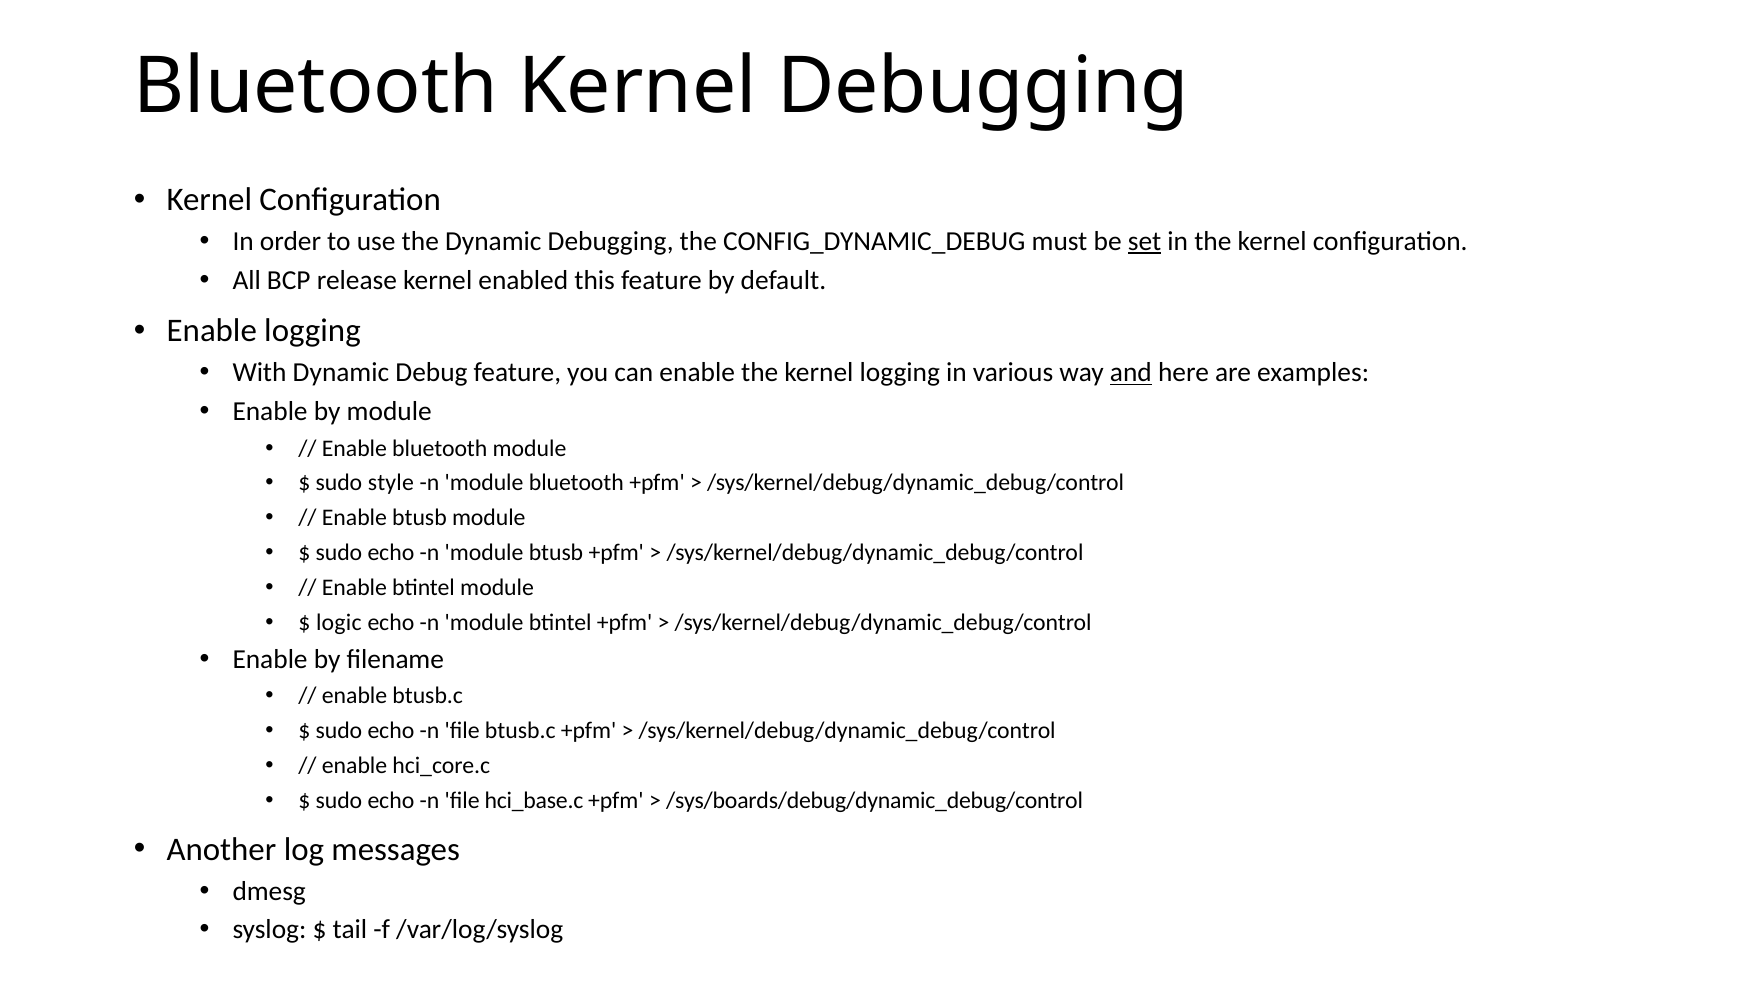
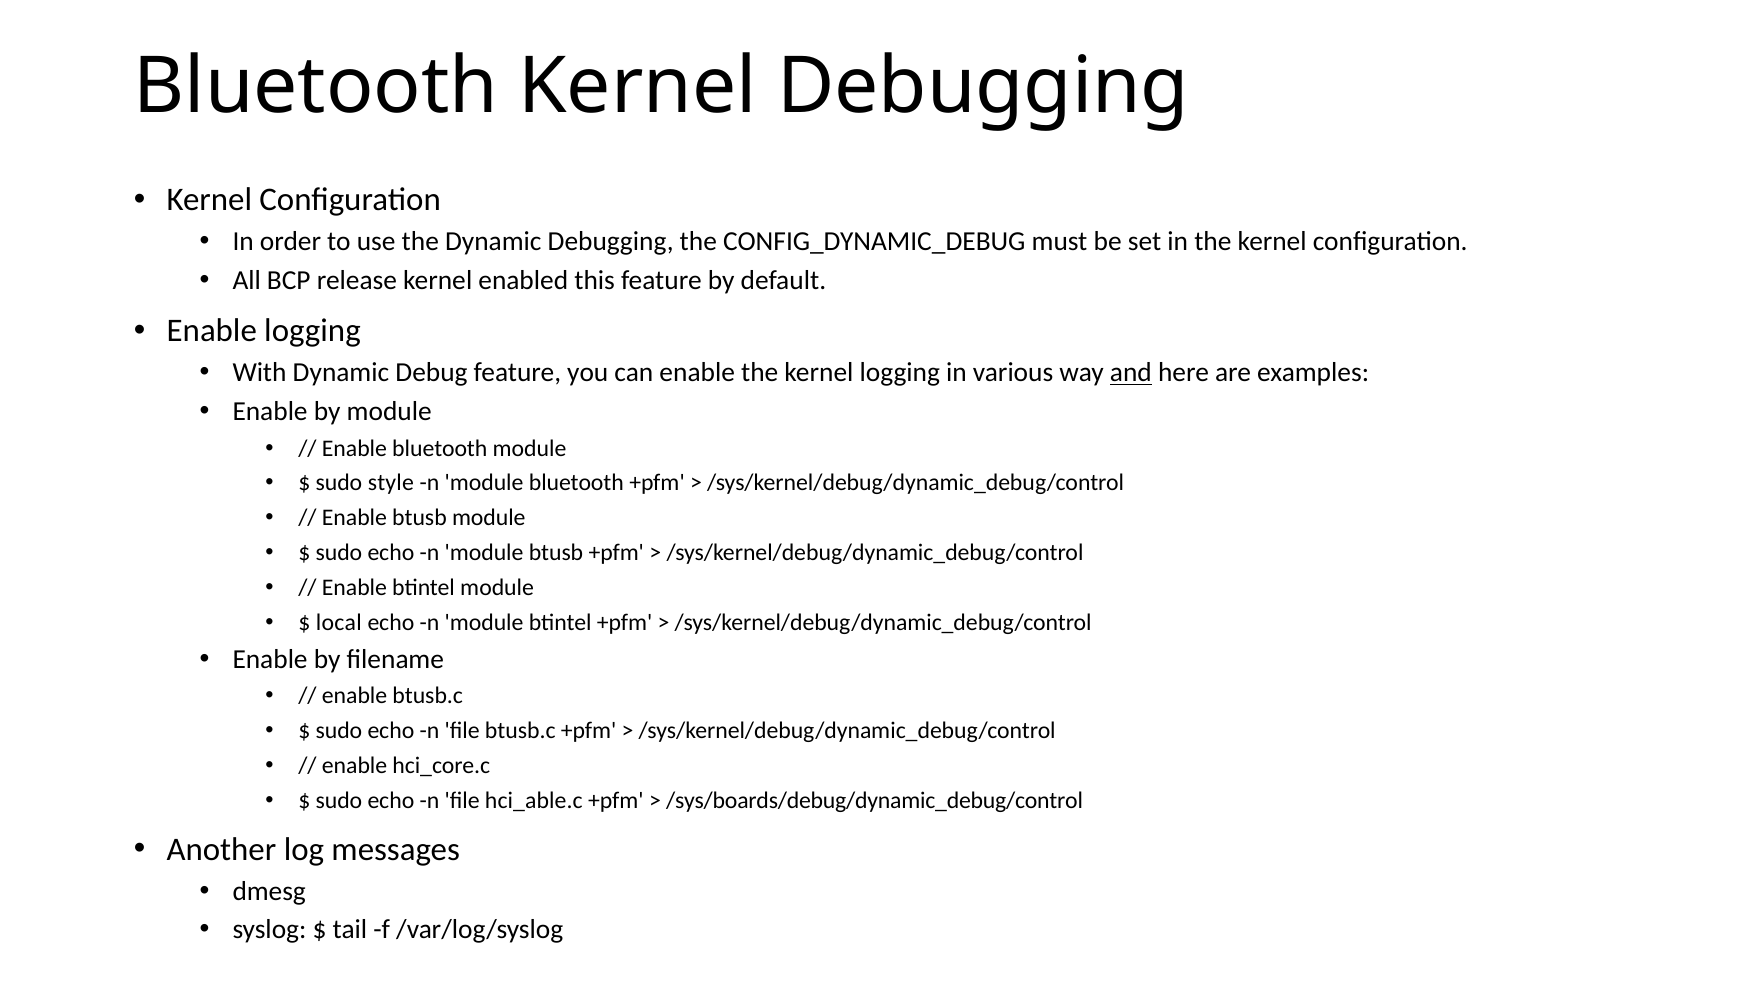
set underline: present -> none (1145, 241)
logic: logic -> local (339, 622)
hci_base.c: hci_base.c -> hci_able.c (534, 801)
